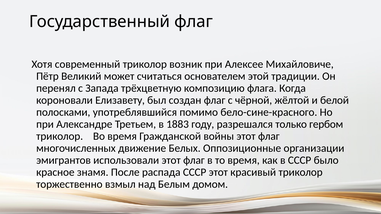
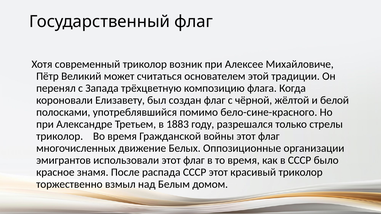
гербом: гербом -> стрелы (326, 124)
